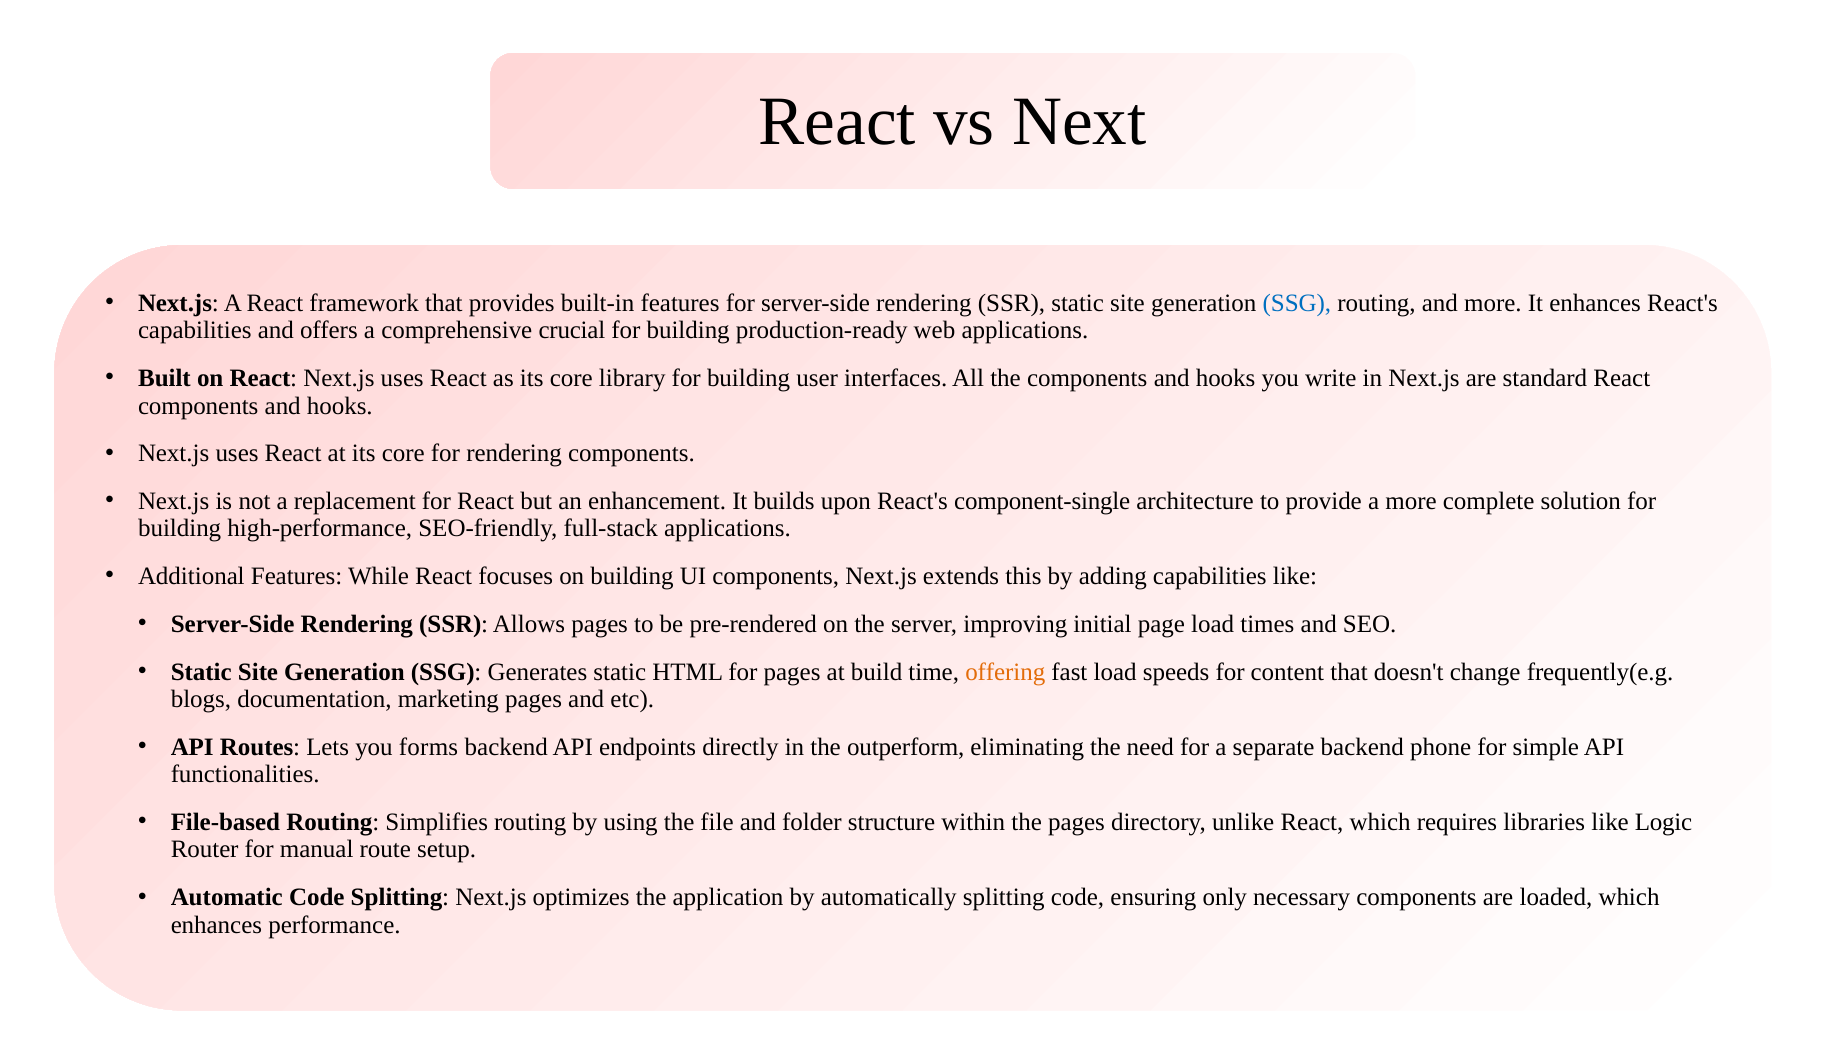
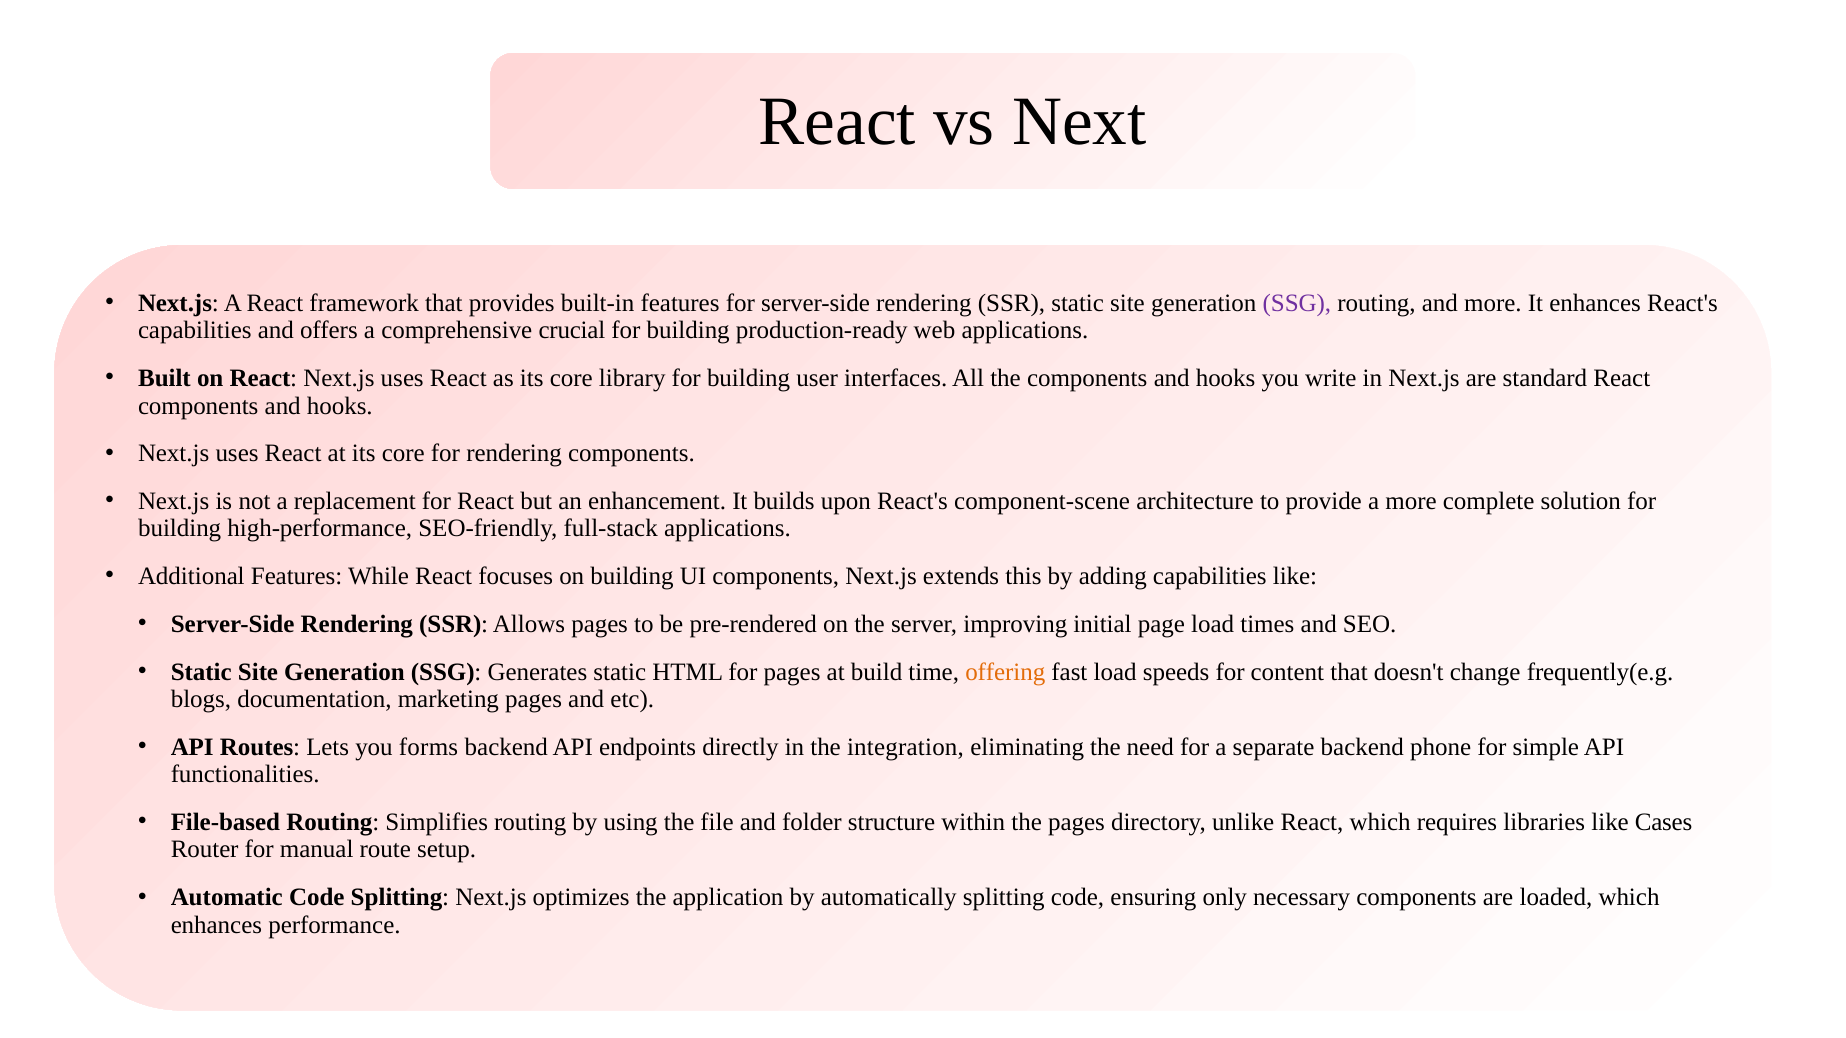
SSG colour: blue -> purple (1297, 303)
component-single: component-single -> component-scene (1042, 501)
outperform: outperform -> integration (906, 747)
Logic: Logic -> Cases (1664, 823)
